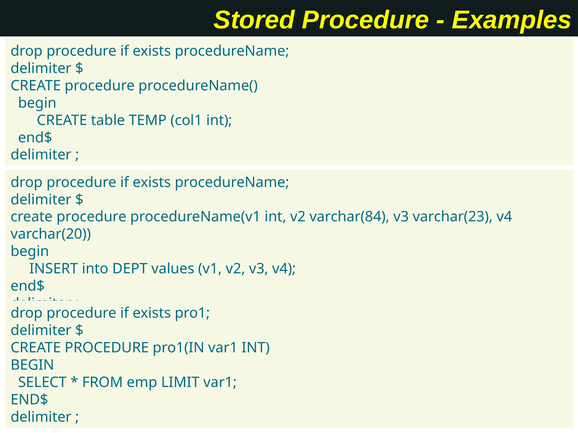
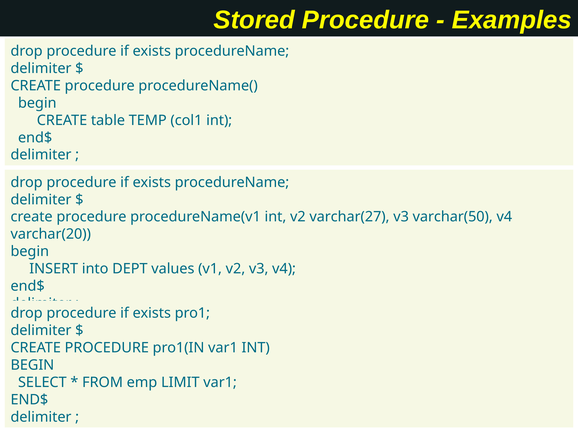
varchar(84: varchar(84 -> varchar(27 (349, 217)
varchar(23: varchar(23 -> varchar(50 (453, 217)
